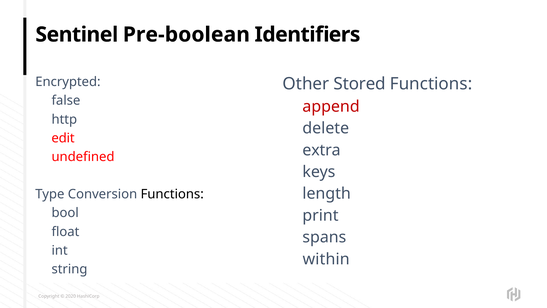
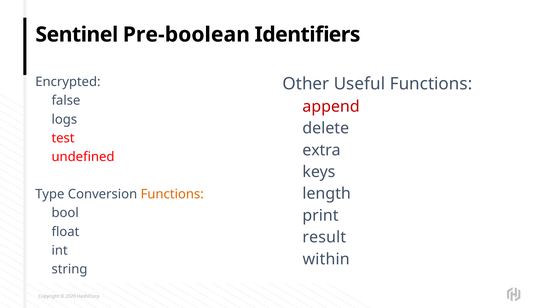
Stored: Stored -> Useful (360, 84)
http: http -> logs (64, 119)
edit: edit -> test (63, 138)
Functions colour: black -> orange (172, 194)
spans: spans -> result (324, 237)
